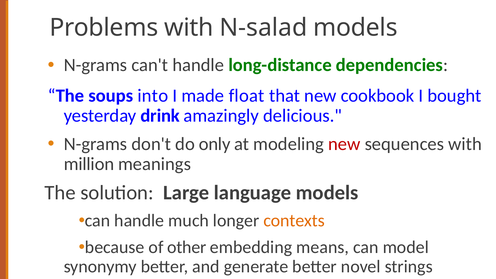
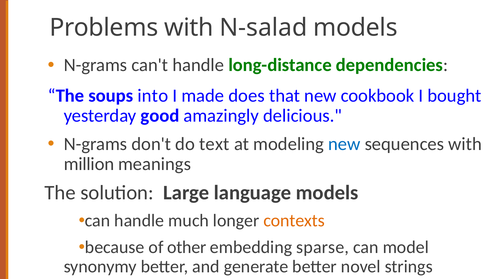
float: float -> does (247, 96)
drink: drink -> good (160, 116)
only: only -> text (214, 144)
new colour: red -> blue (344, 144)
means: means -> sparse (323, 247)
